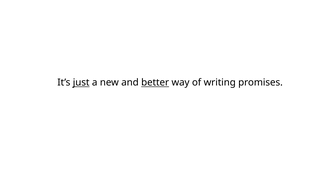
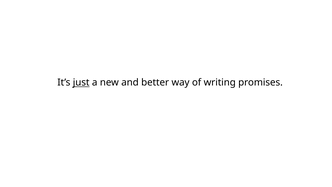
better underline: present -> none (155, 82)
